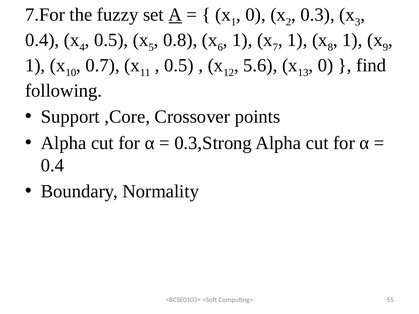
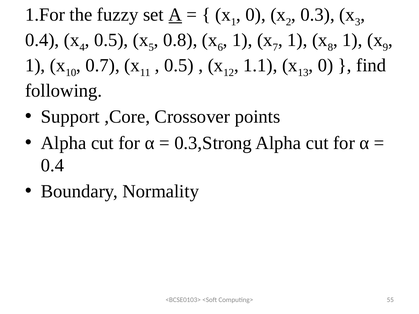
7.For: 7.For -> 1.For (45, 15)
5.6: 5.6 -> 1.1 (260, 65)
